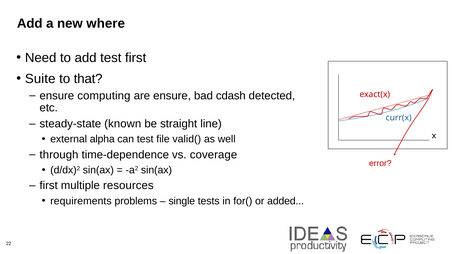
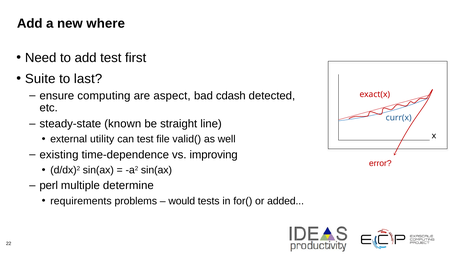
that: that -> last (88, 79)
are ensure: ensure -> aspect (172, 96)
alpha: alpha -> utility (102, 139)
through: through -> existing (59, 155)
coverage: coverage -> improving (214, 155)
first: first -> perl (49, 186)
resources: resources -> determine (128, 186)
single: single -> would (182, 201)
